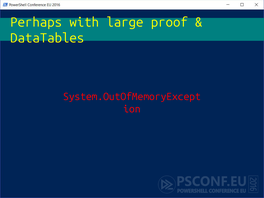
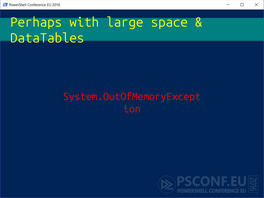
proof: proof -> space (169, 22)
